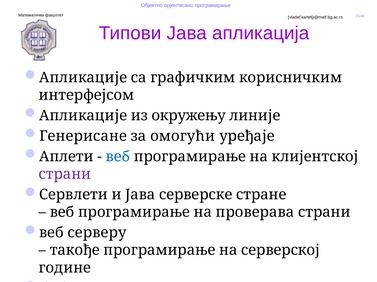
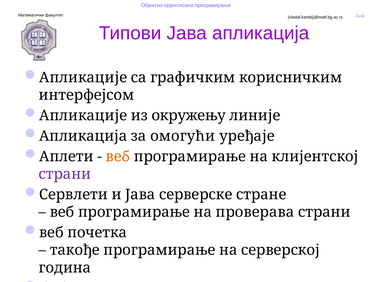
Генерисане: Генерисане -> Апликација (83, 136)
веб colour: blue -> orange (118, 157)
серверу: серверу -> почетка (97, 233)
године: године -> година (65, 268)
